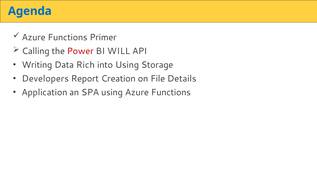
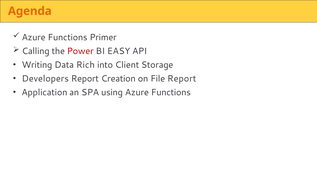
Agenda colour: blue -> orange (30, 11)
WILL: WILL -> EASY (119, 51)
into Using: Using -> Client (127, 65)
File Details: Details -> Report (182, 79)
